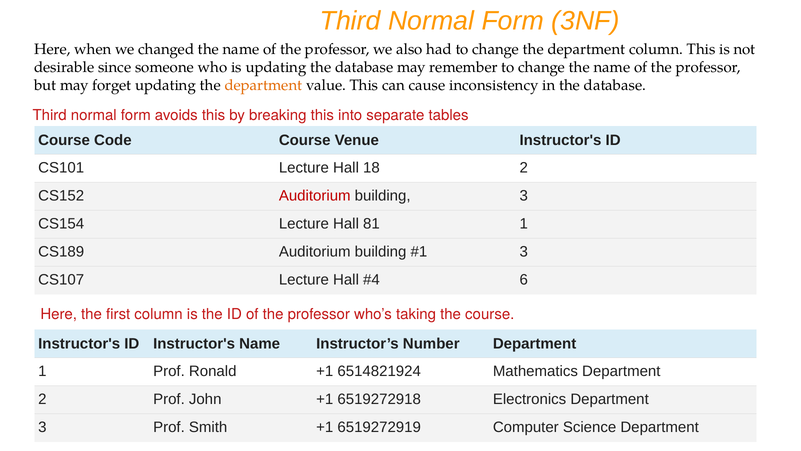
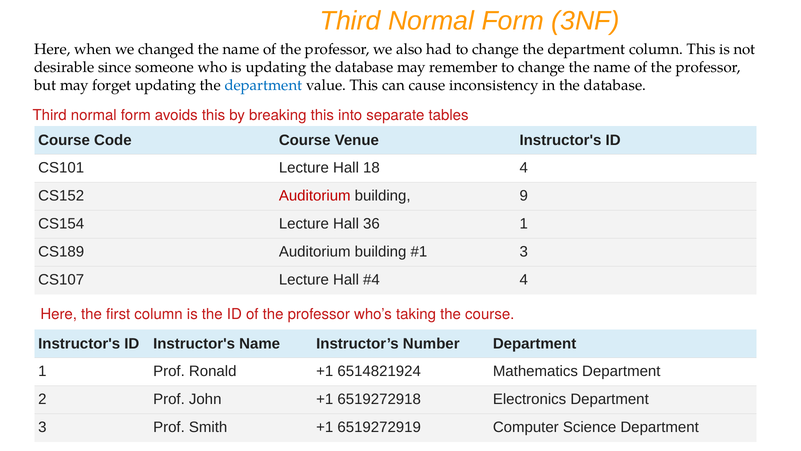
department colour: orange -> blue (263, 85)
18 2: 2 -> 4 (524, 168)
building 3: 3 -> 9 (524, 196)
81: 81 -> 36 (371, 224)
6: 6 -> 4 (524, 280)
